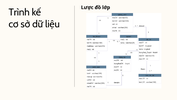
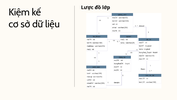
Trình: Trình -> Kiệm (19, 12)
